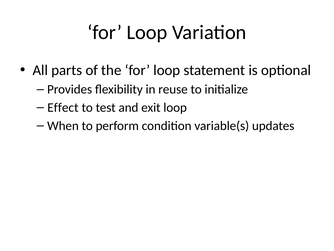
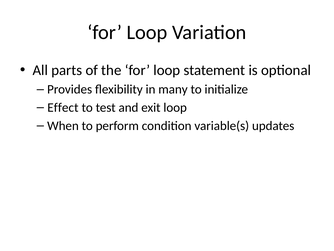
reuse: reuse -> many (173, 89)
